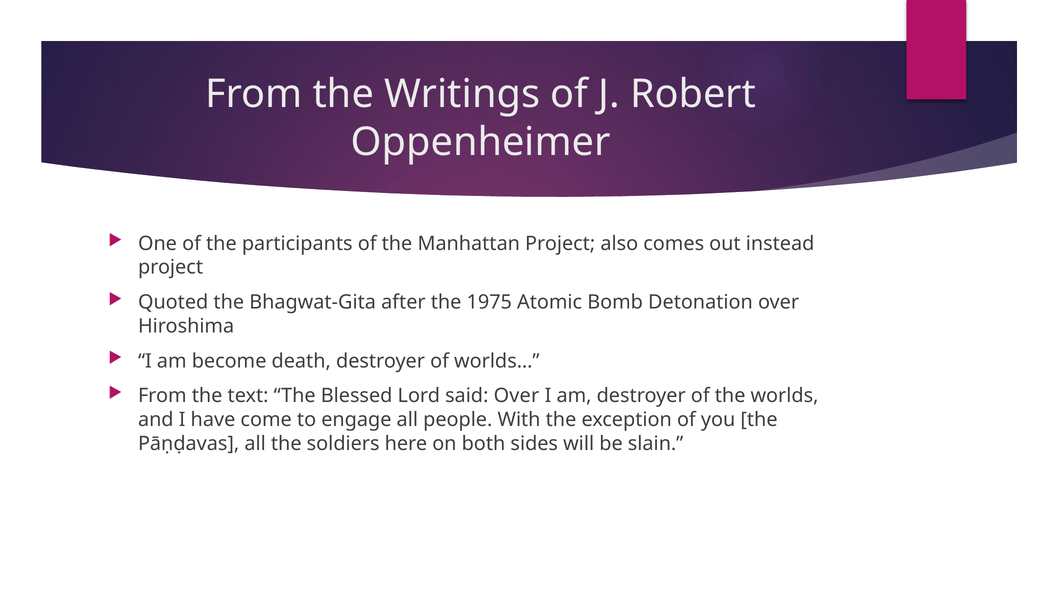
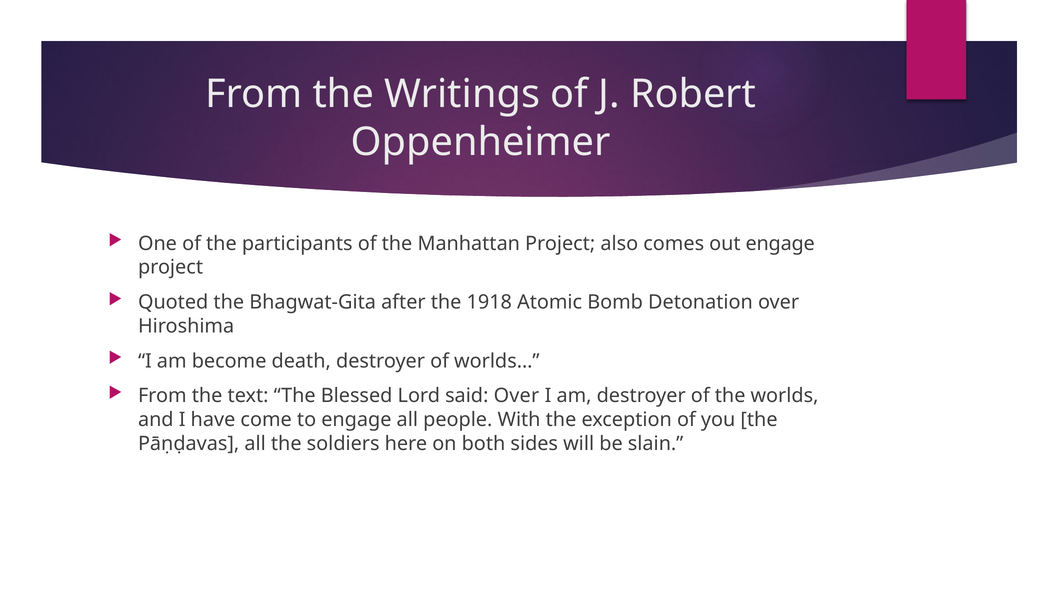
out instead: instead -> engage (780, 243)
1975: 1975 -> 1918 (489, 302)
